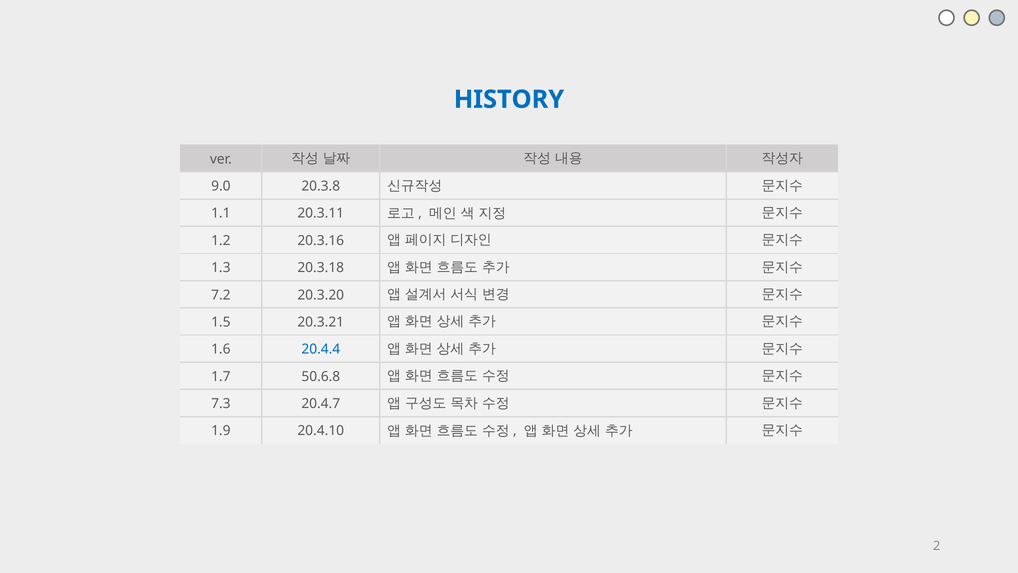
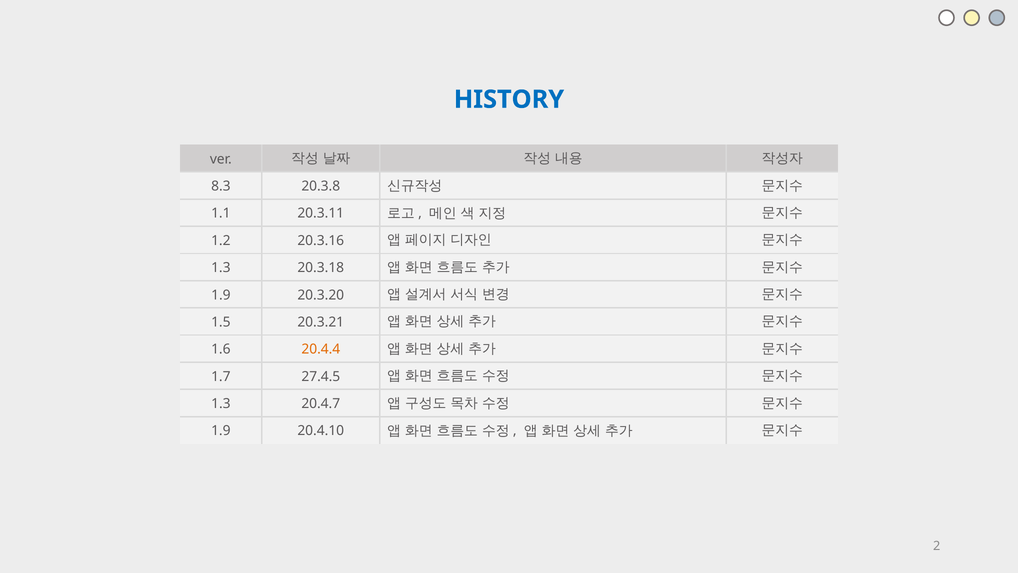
9.0: 9.0 -> 8.3 (221, 186)
7.2: 7.2 -> 1.9 (221, 295)
20.4.4 colour: blue -> orange (321, 349)
50.6.8: 50.6.8 -> 27.4.5 (321, 376)
7.3: 7.3 -> 1.3 (221, 403)
